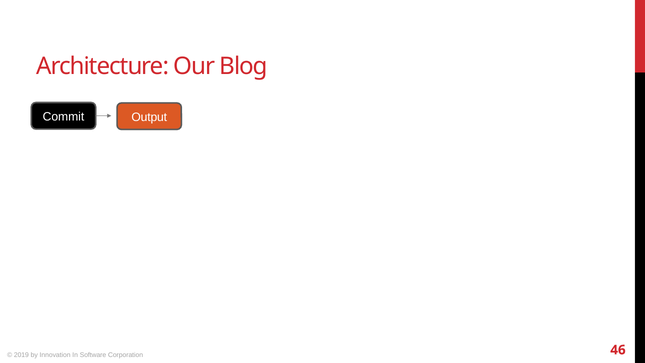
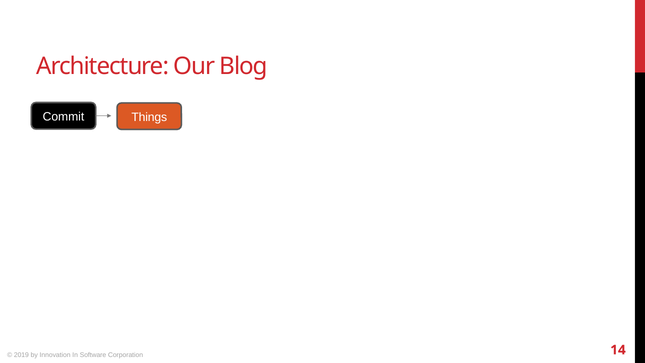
Output: Output -> Things (149, 117)
46: 46 -> 14 (618, 350)
